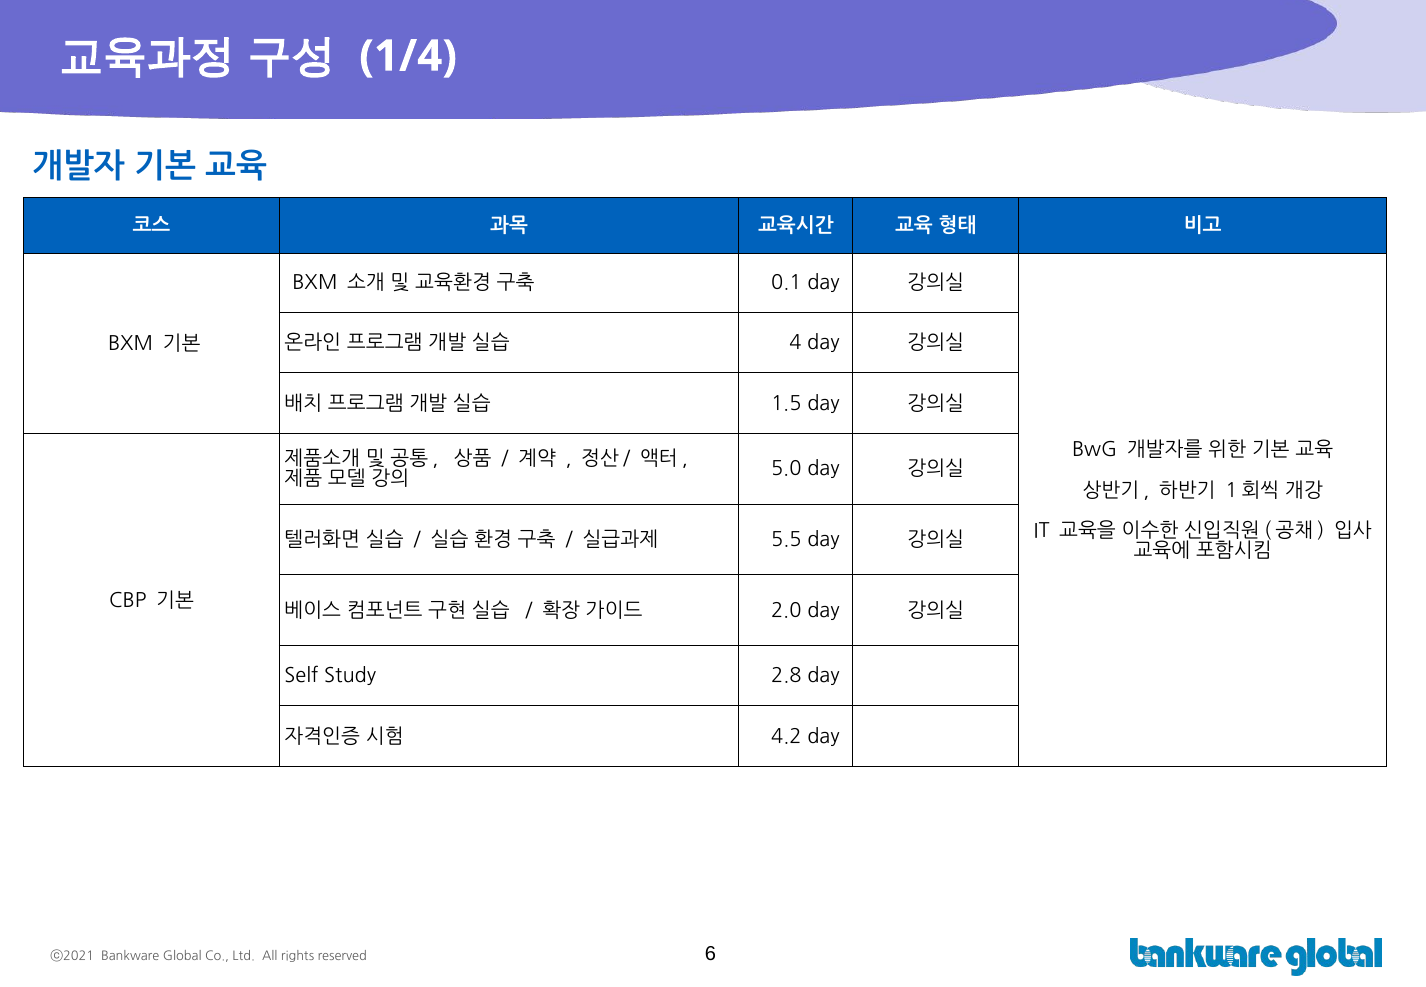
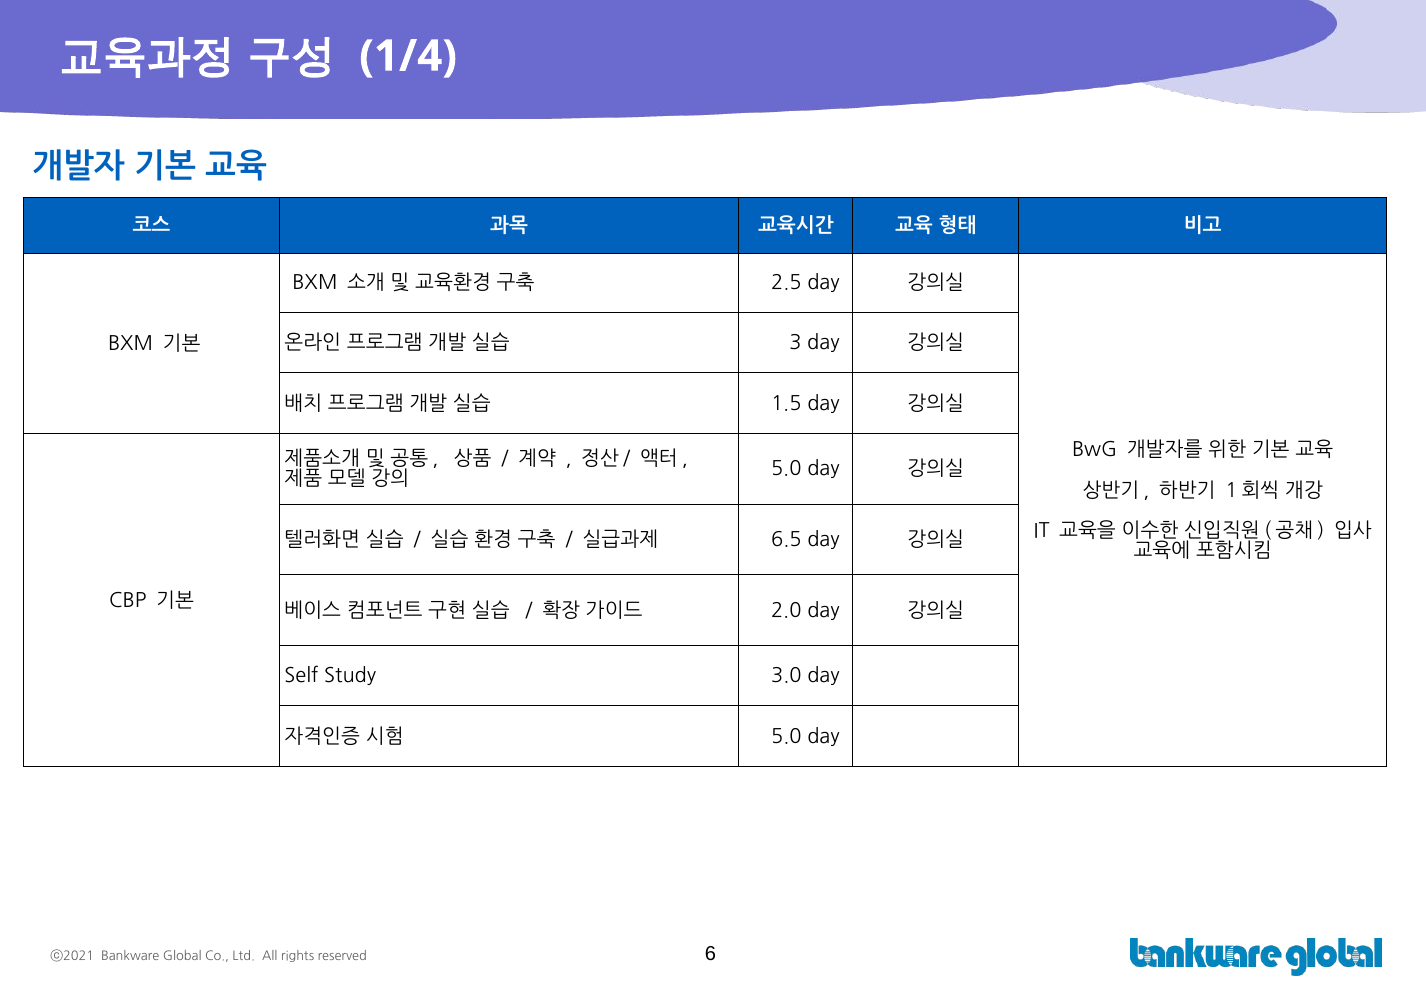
0.1: 0.1 -> 2.5 (786, 283)
4: 4 -> 3 (795, 343)
5.5: 5.5 -> 6.5 (786, 540)
2.8: 2.8 -> 3.0 (786, 676)
4.2: 4.2 -> 5.0 (786, 737)
